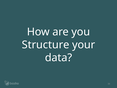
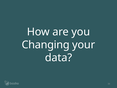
Structure: Structure -> Changing (46, 45)
